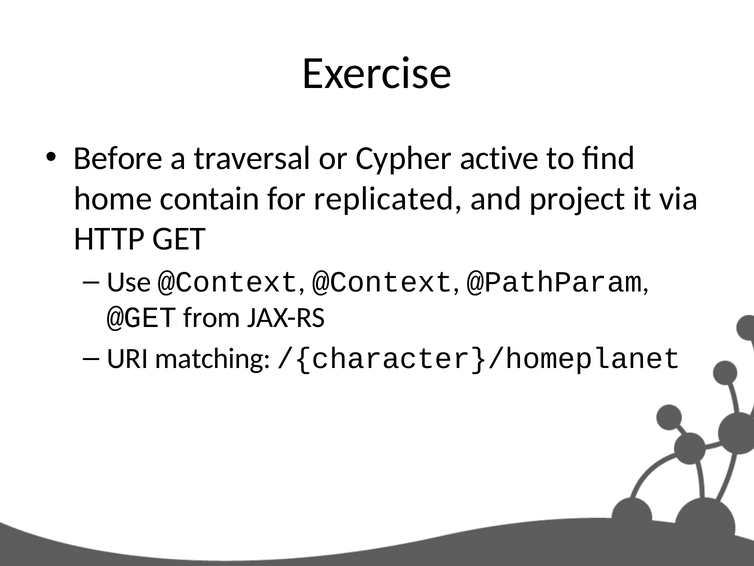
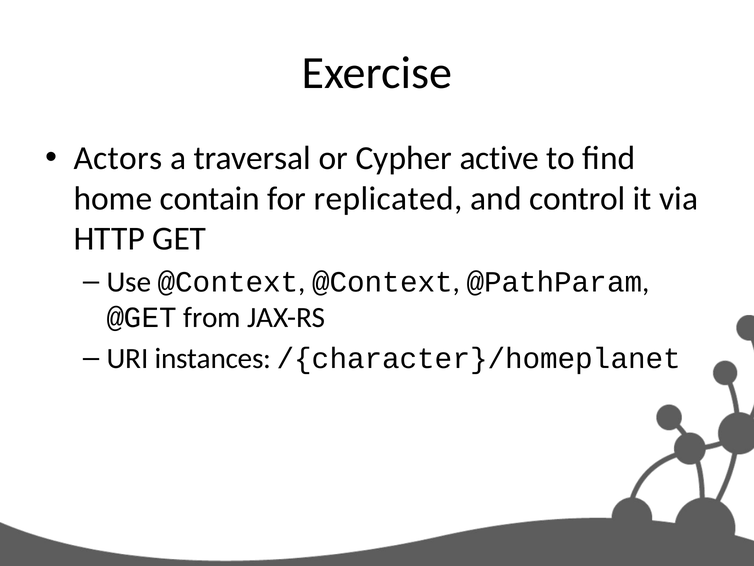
Before: Before -> Actors (118, 158)
project: project -> control (577, 198)
matching: matching -> instances (213, 358)
